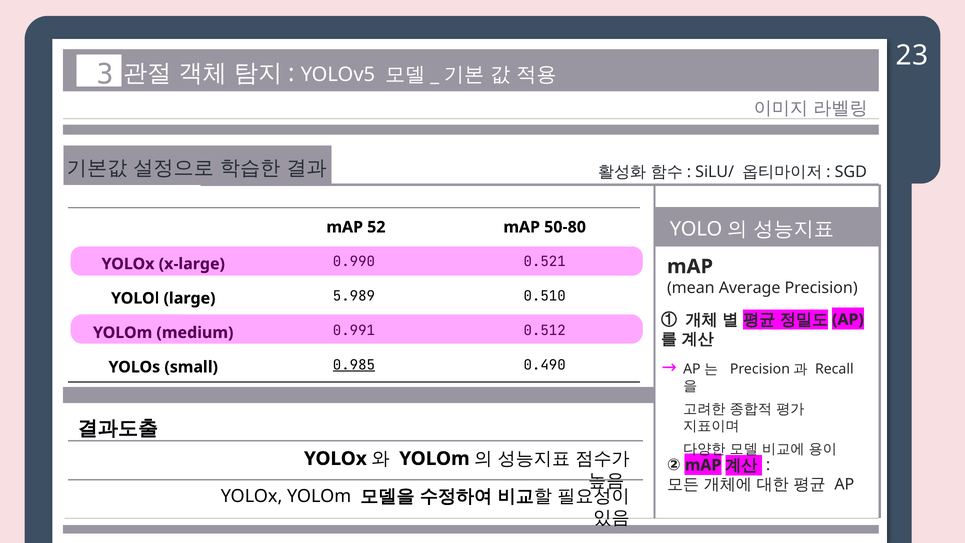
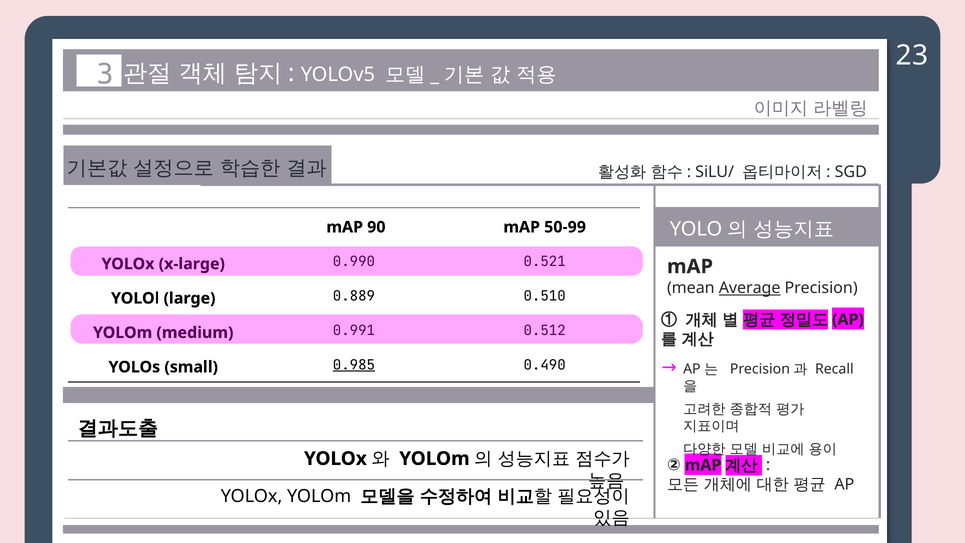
52: 52 -> 90 (376, 227)
50-80: 50-80 -> 50-99 (565, 227)
Average underline: none -> present (750, 288)
5.989: 5.989 -> 0.889 (354, 296)
